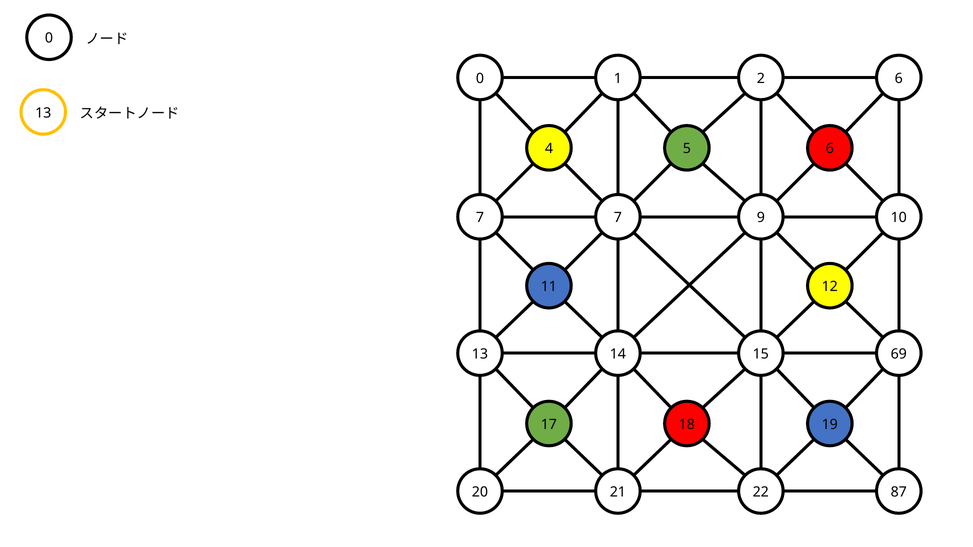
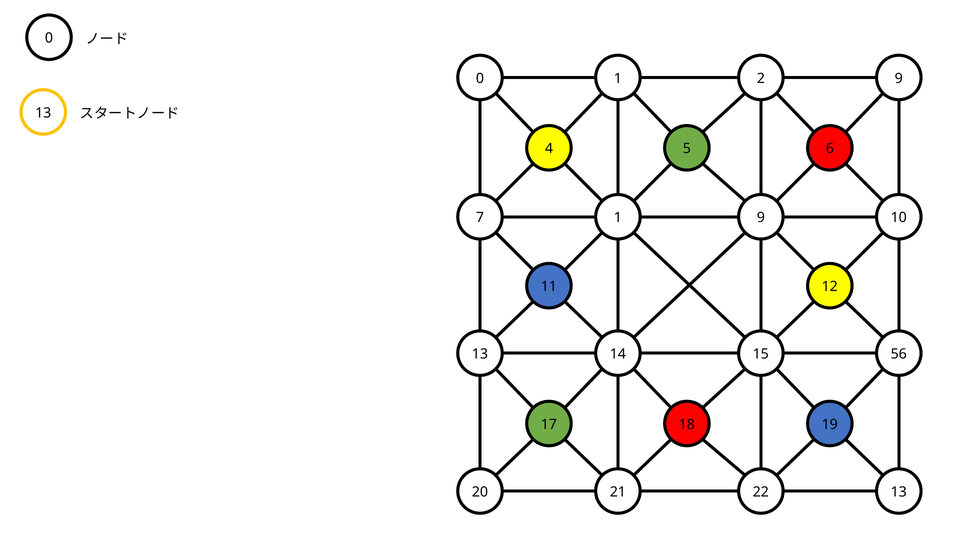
2 6: 6 -> 9 (899, 78)
7 7: 7 -> 1 (618, 218)
69: 69 -> 56 (899, 354)
22 87: 87 -> 13 (899, 492)
